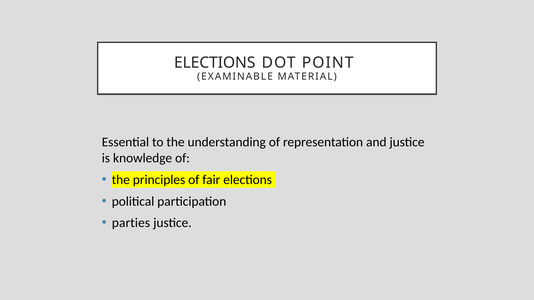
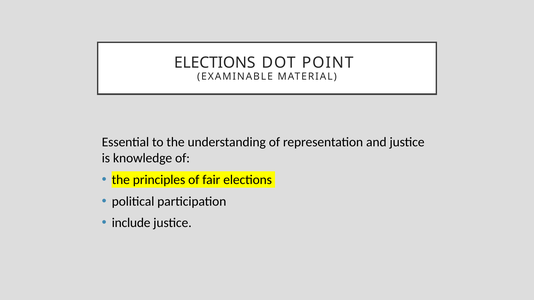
parties: parties -> include (131, 223)
